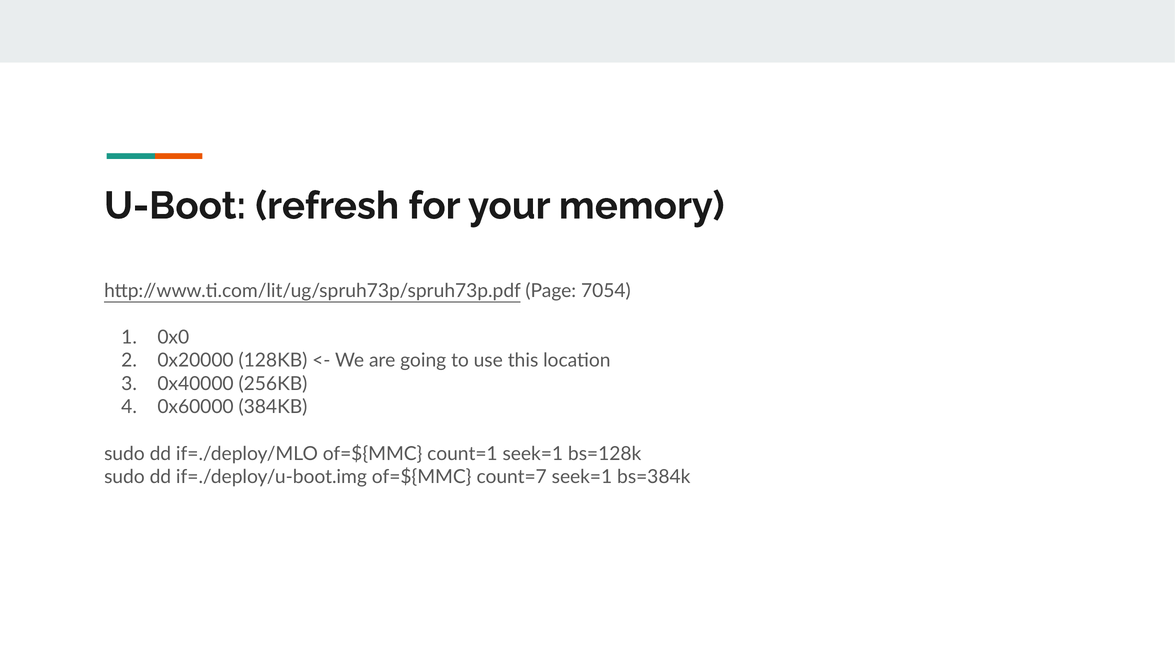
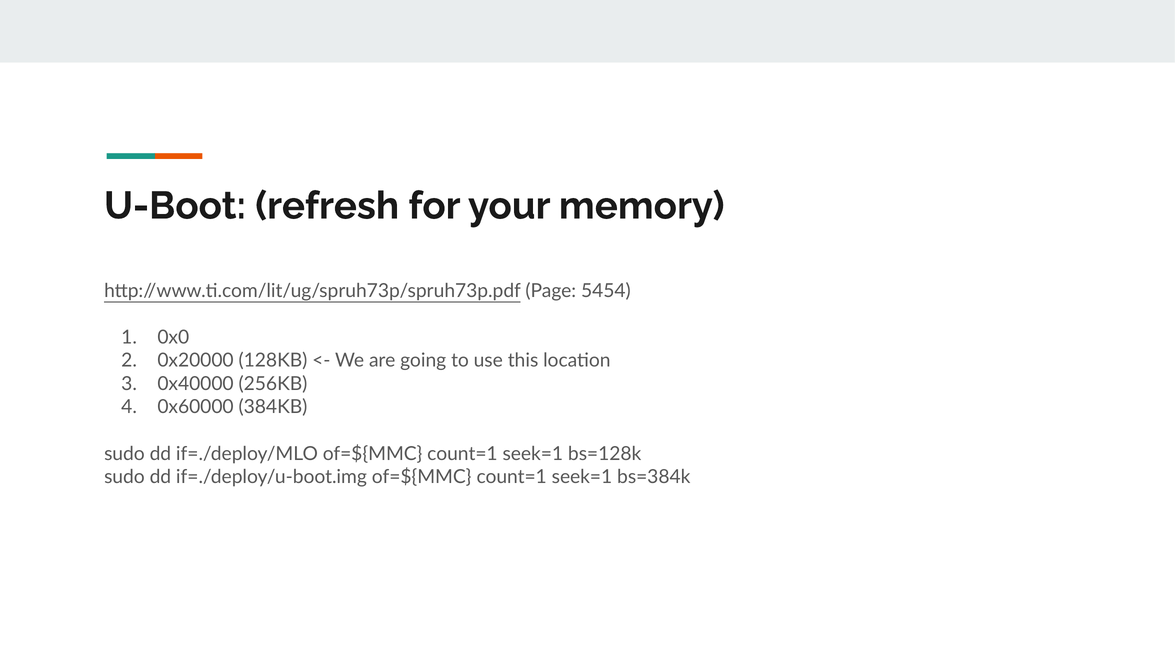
7054: 7054 -> 5454 (606, 291)
if=./deploy/u-boot.img of=${MMC count=7: count=7 -> count=1 (512, 477)
